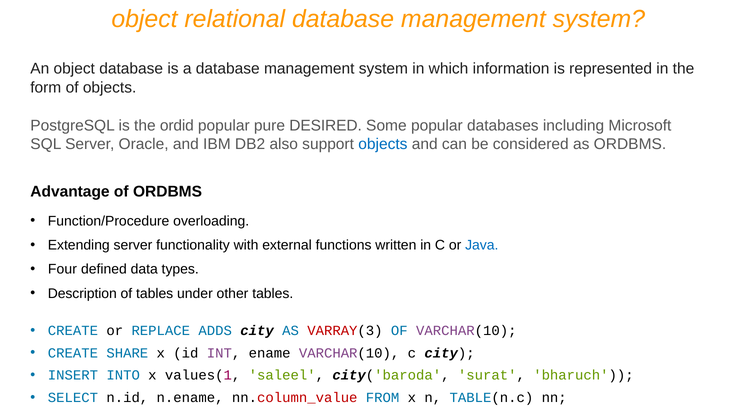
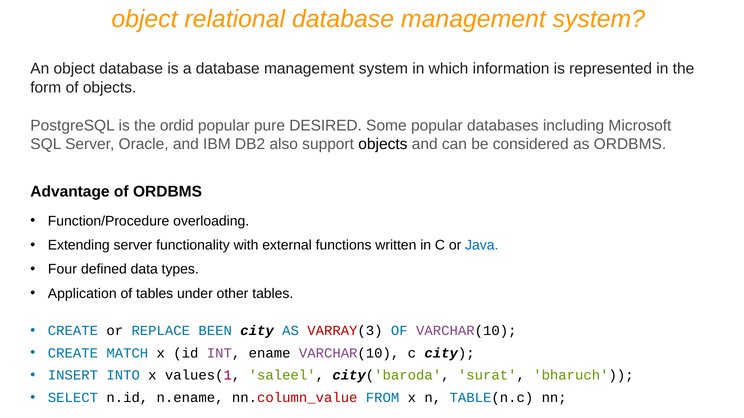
objects colour: blue -> black (383, 144)
Description: Description -> Application (82, 294)
ADDS: ADDS -> BEEN (215, 331)
SHARE: SHARE -> MATCH (127, 354)
